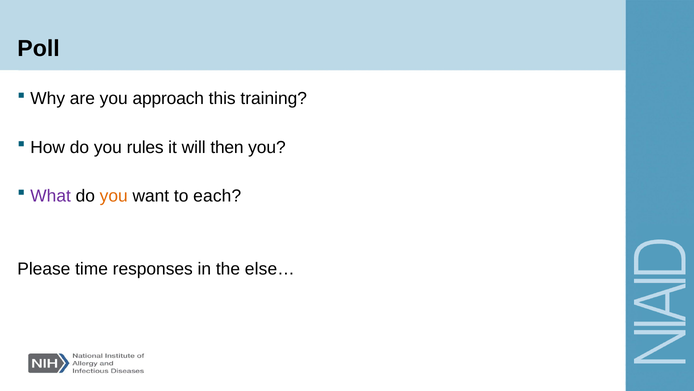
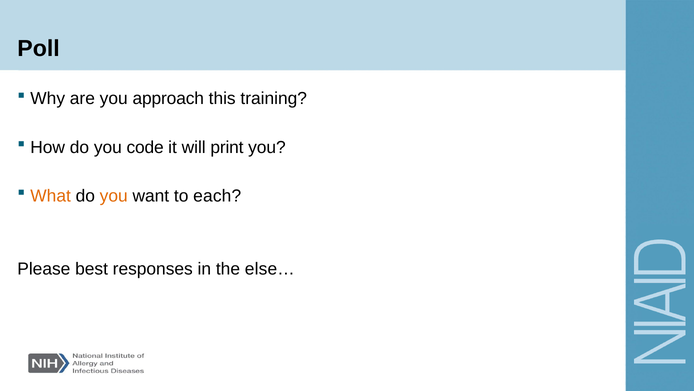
rules: rules -> code (145, 147)
then: then -> print (227, 147)
What colour: purple -> orange (51, 196)
time: time -> best (92, 269)
